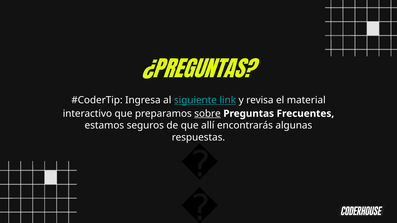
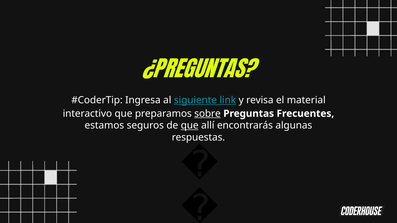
que underline: none -> present (190, 126)
